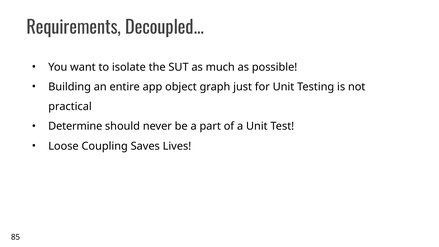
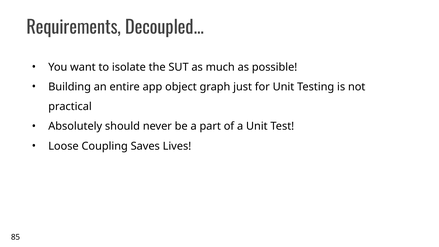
Determine: Determine -> Absolutely (75, 126)
